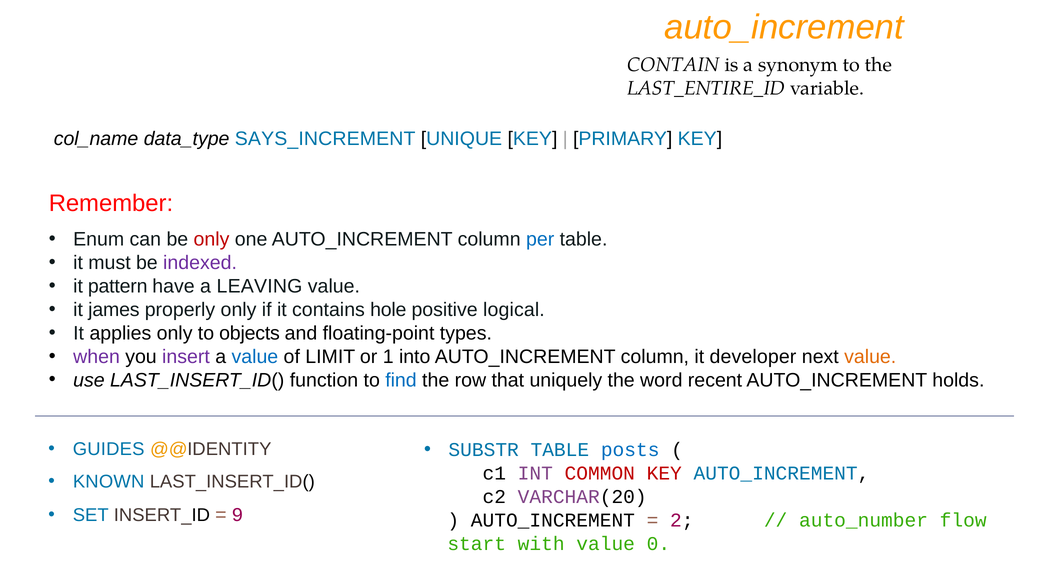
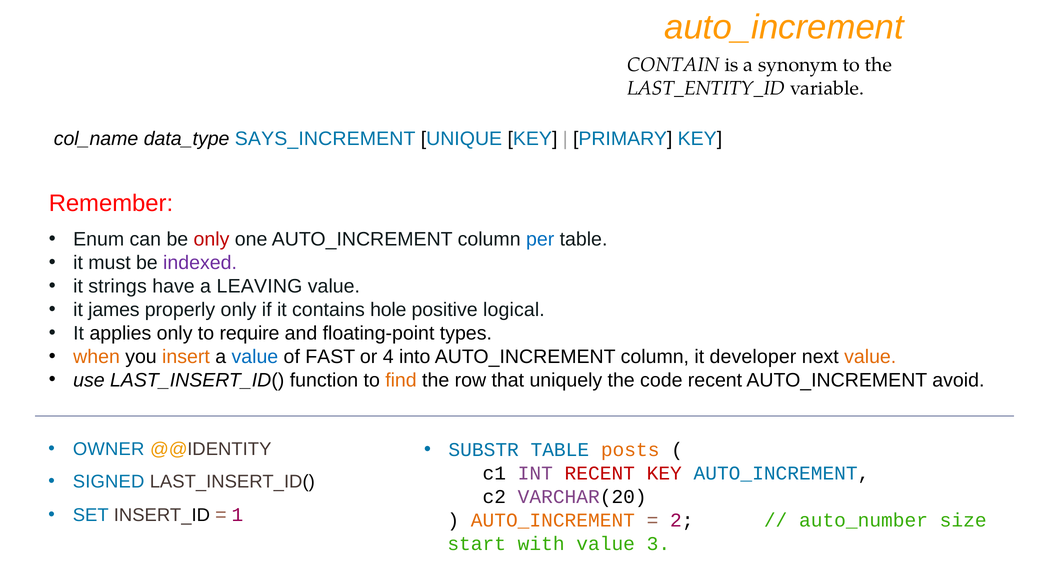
LAST_ENTIRE_ID: LAST_ENTIRE_ID -> LAST_ENTITY_ID (706, 88)
pattern: pattern -> strings (118, 286)
objects: objects -> require (250, 333)
when colour: purple -> orange (97, 357)
insert colour: purple -> orange (186, 357)
LIMIT: LIMIT -> FAST (330, 357)
1: 1 -> 4 (388, 357)
find colour: blue -> orange (401, 380)
word: word -> code (661, 380)
holds: holds -> avoid (958, 380)
GUIDES: GUIDES -> OWNER (109, 449)
posts colour: blue -> orange (630, 450)
INT COMMON: COMMON -> RECENT (600, 473)
KNOWN: KNOWN -> SIGNED (109, 482)
9: 9 -> 1 (237, 515)
AUTO_INCREMENT colour: black -> orange (553, 520)
flow: flow -> size (963, 520)
0: 0 -> 3 (658, 544)
